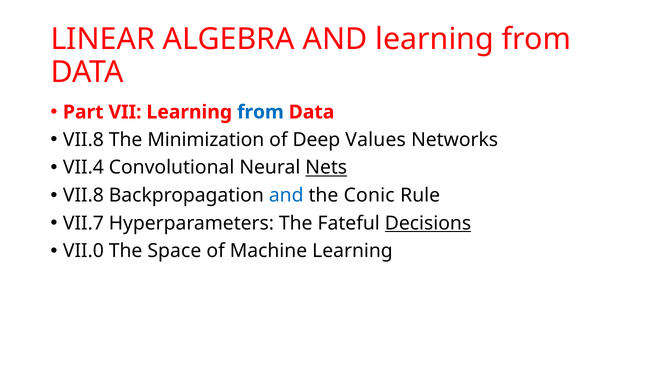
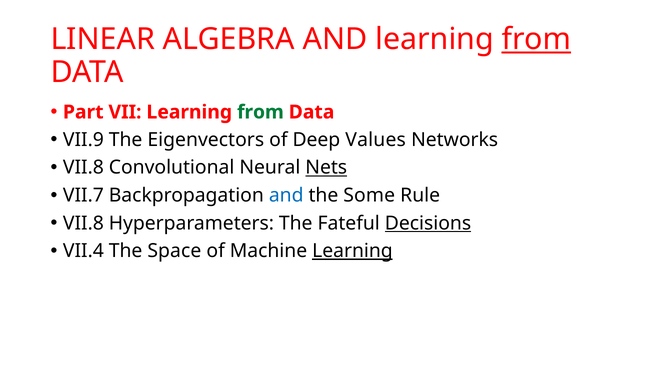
from underline: none -> present (536, 39)
from colour: blue -> green (260, 112)
VII.8: VII.8 -> VII.9 (83, 140)
Minimization: Minimization -> Eigenvectors (206, 140)
VII.4: VII.4 -> VII.8 (83, 168)
VII.8: VII.8 -> VII.7 (83, 195)
Conic: Conic -> Some (369, 195)
VII.7: VII.7 -> VII.8 (83, 223)
VII.0: VII.0 -> VII.4 (83, 251)
Learning underline: none -> present (352, 251)
